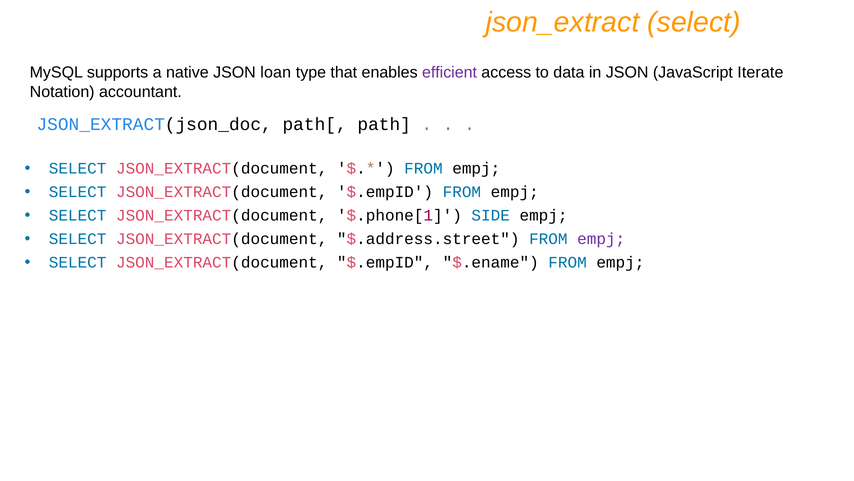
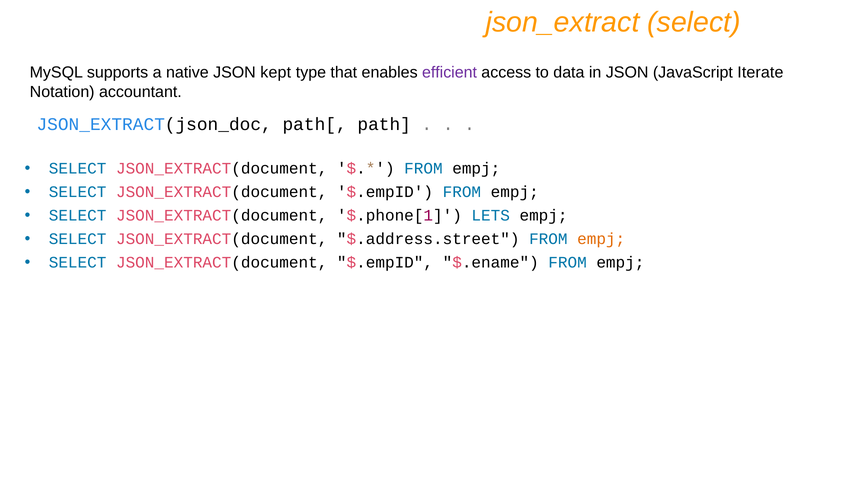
loan: loan -> kept (276, 73)
SIDE: SIDE -> LETS (491, 215)
empj colour: purple -> orange (601, 239)
